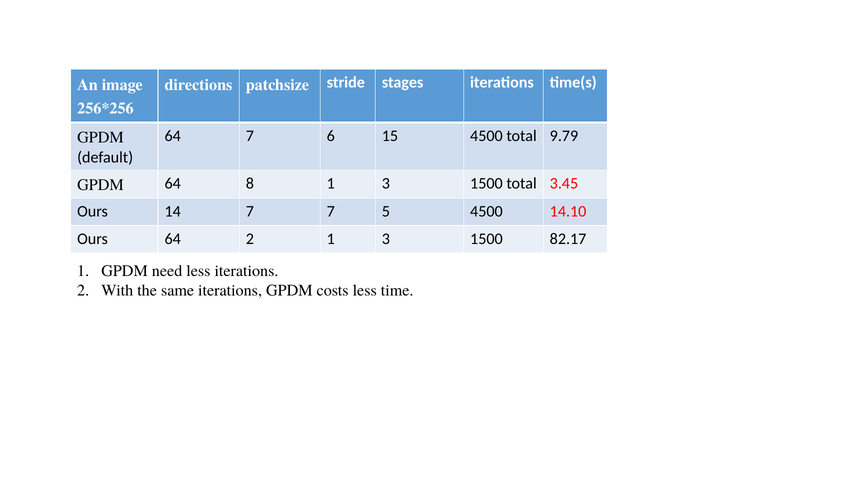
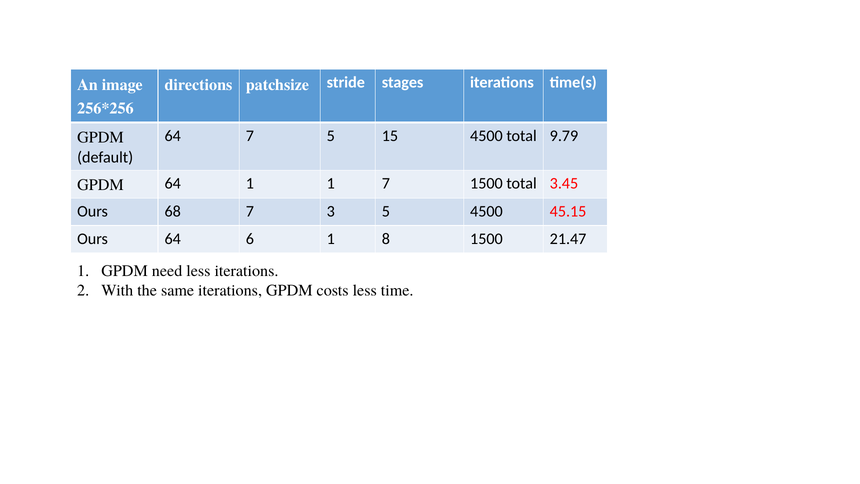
7 6: 6 -> 5 (331, 136)
64 8: 8 -> 1 (250, 183)
3: 3 -> 7 (386, 183)
14: 14 -> 68 (173, 211)
7 7: 7 -> 3 (331, 211)
14.10: 14.10 -> 45.15 (568, 211)
64 2: 2 -> 6 (250, 239)
3: 3 -> 8 (386, 239)
82.17: 82.17 -> 21.47 (568, 239)
